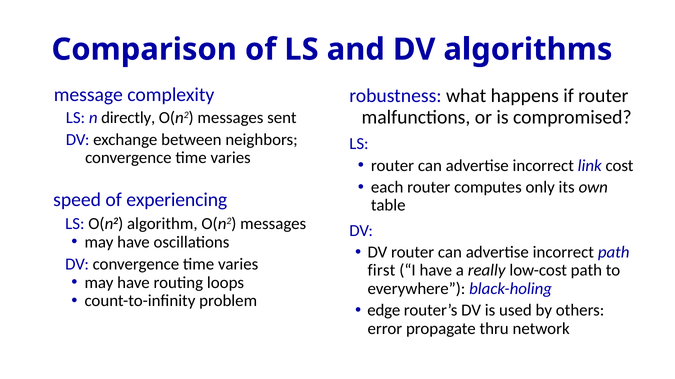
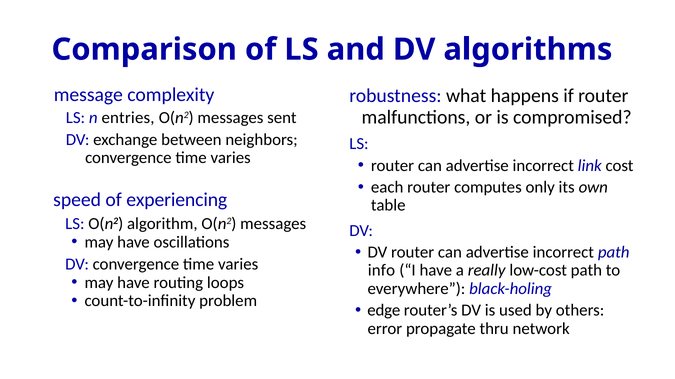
directly: directly -> entries (128, 118)
first: first -> info (381, 271)
